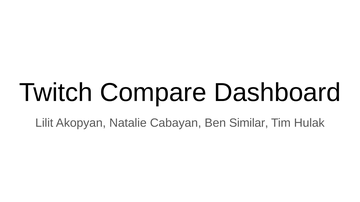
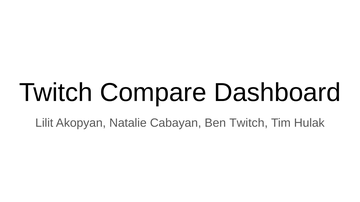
Ben Similar: Similar -> Twitch (249, 123)
